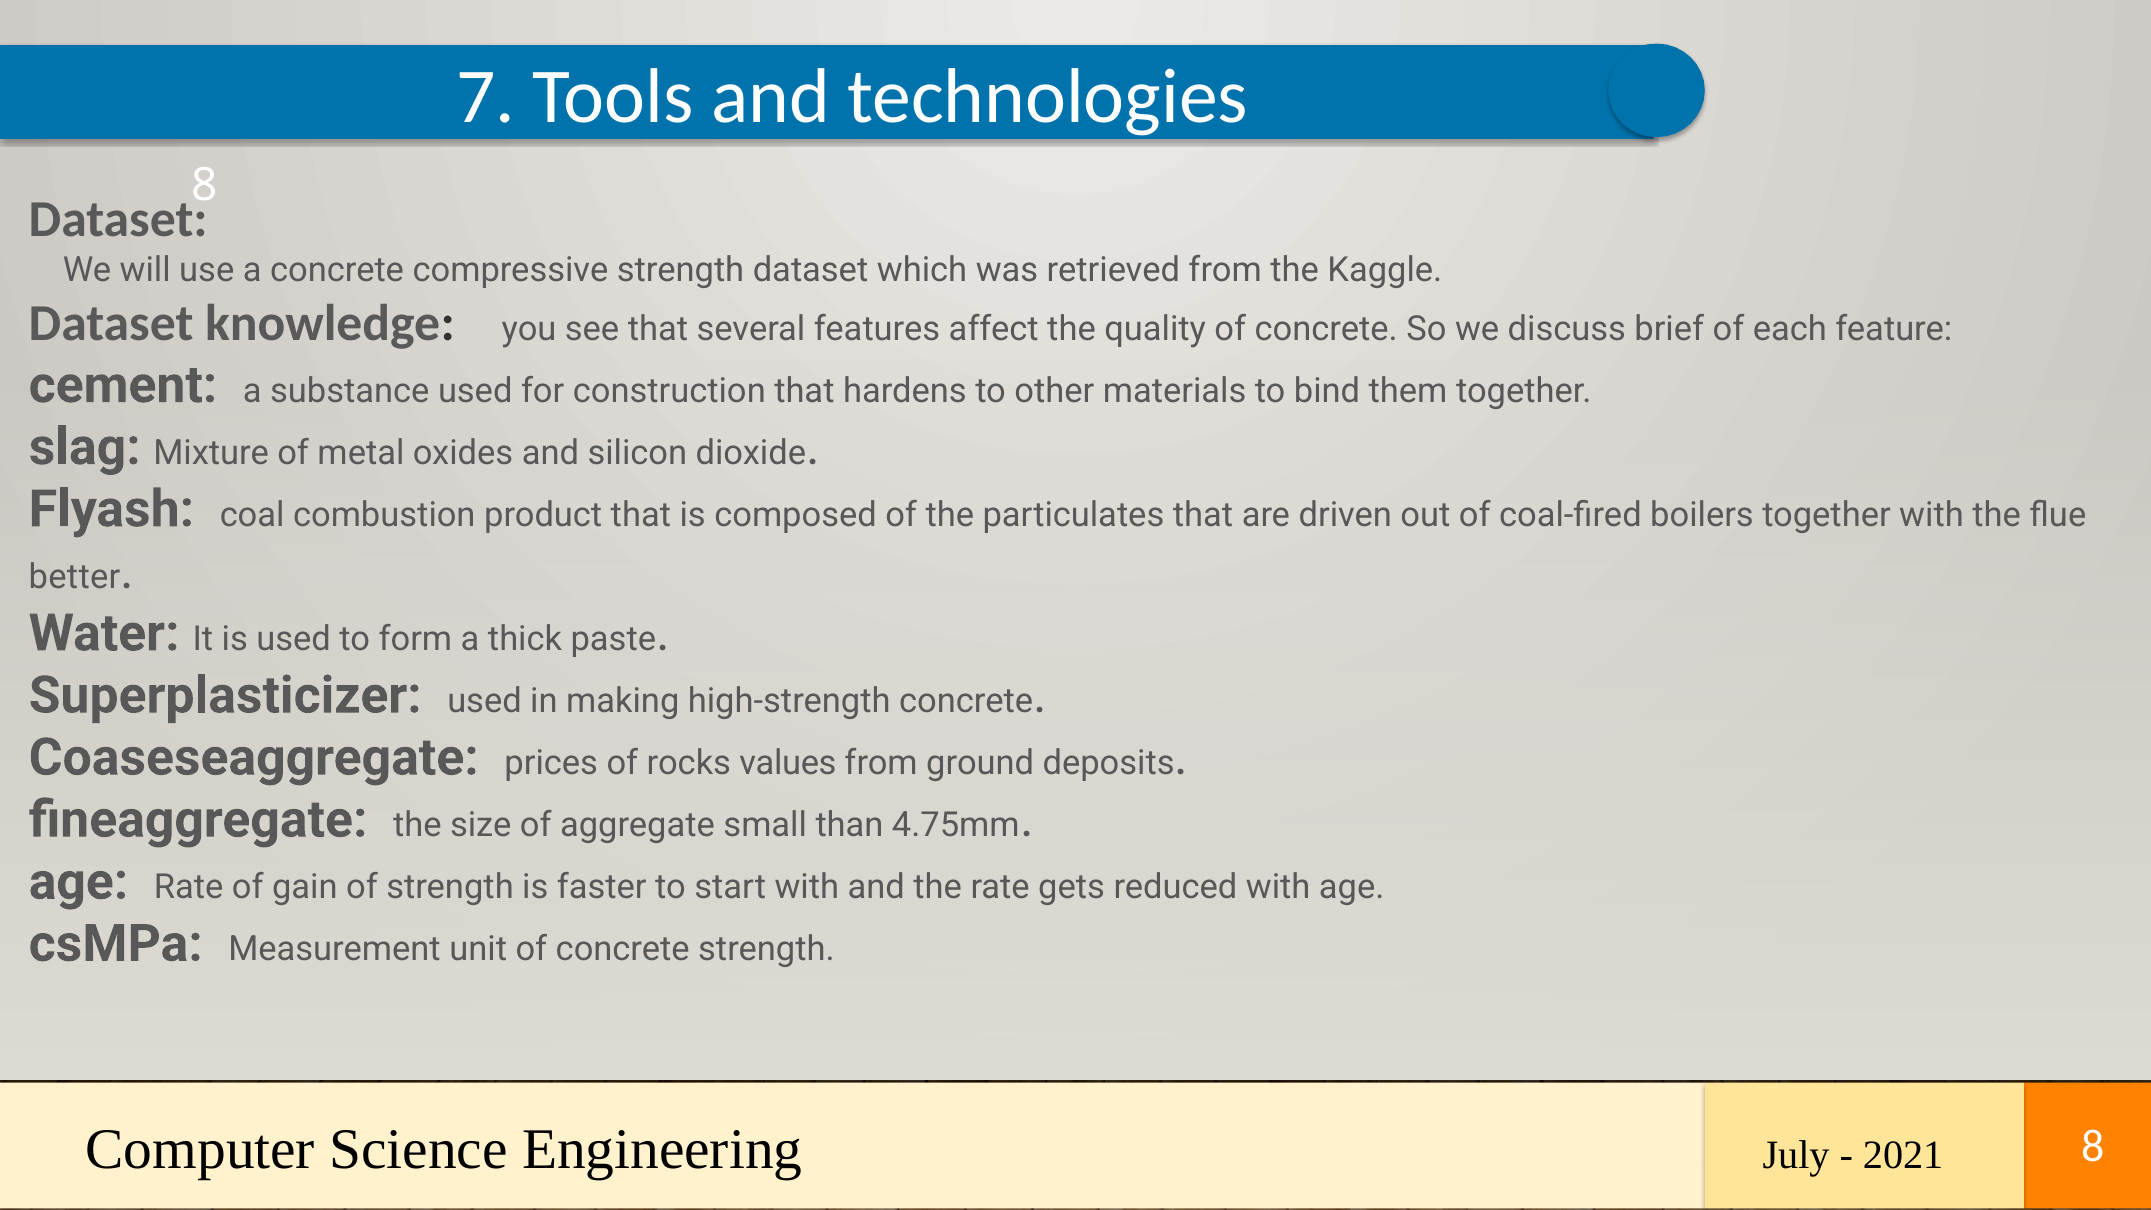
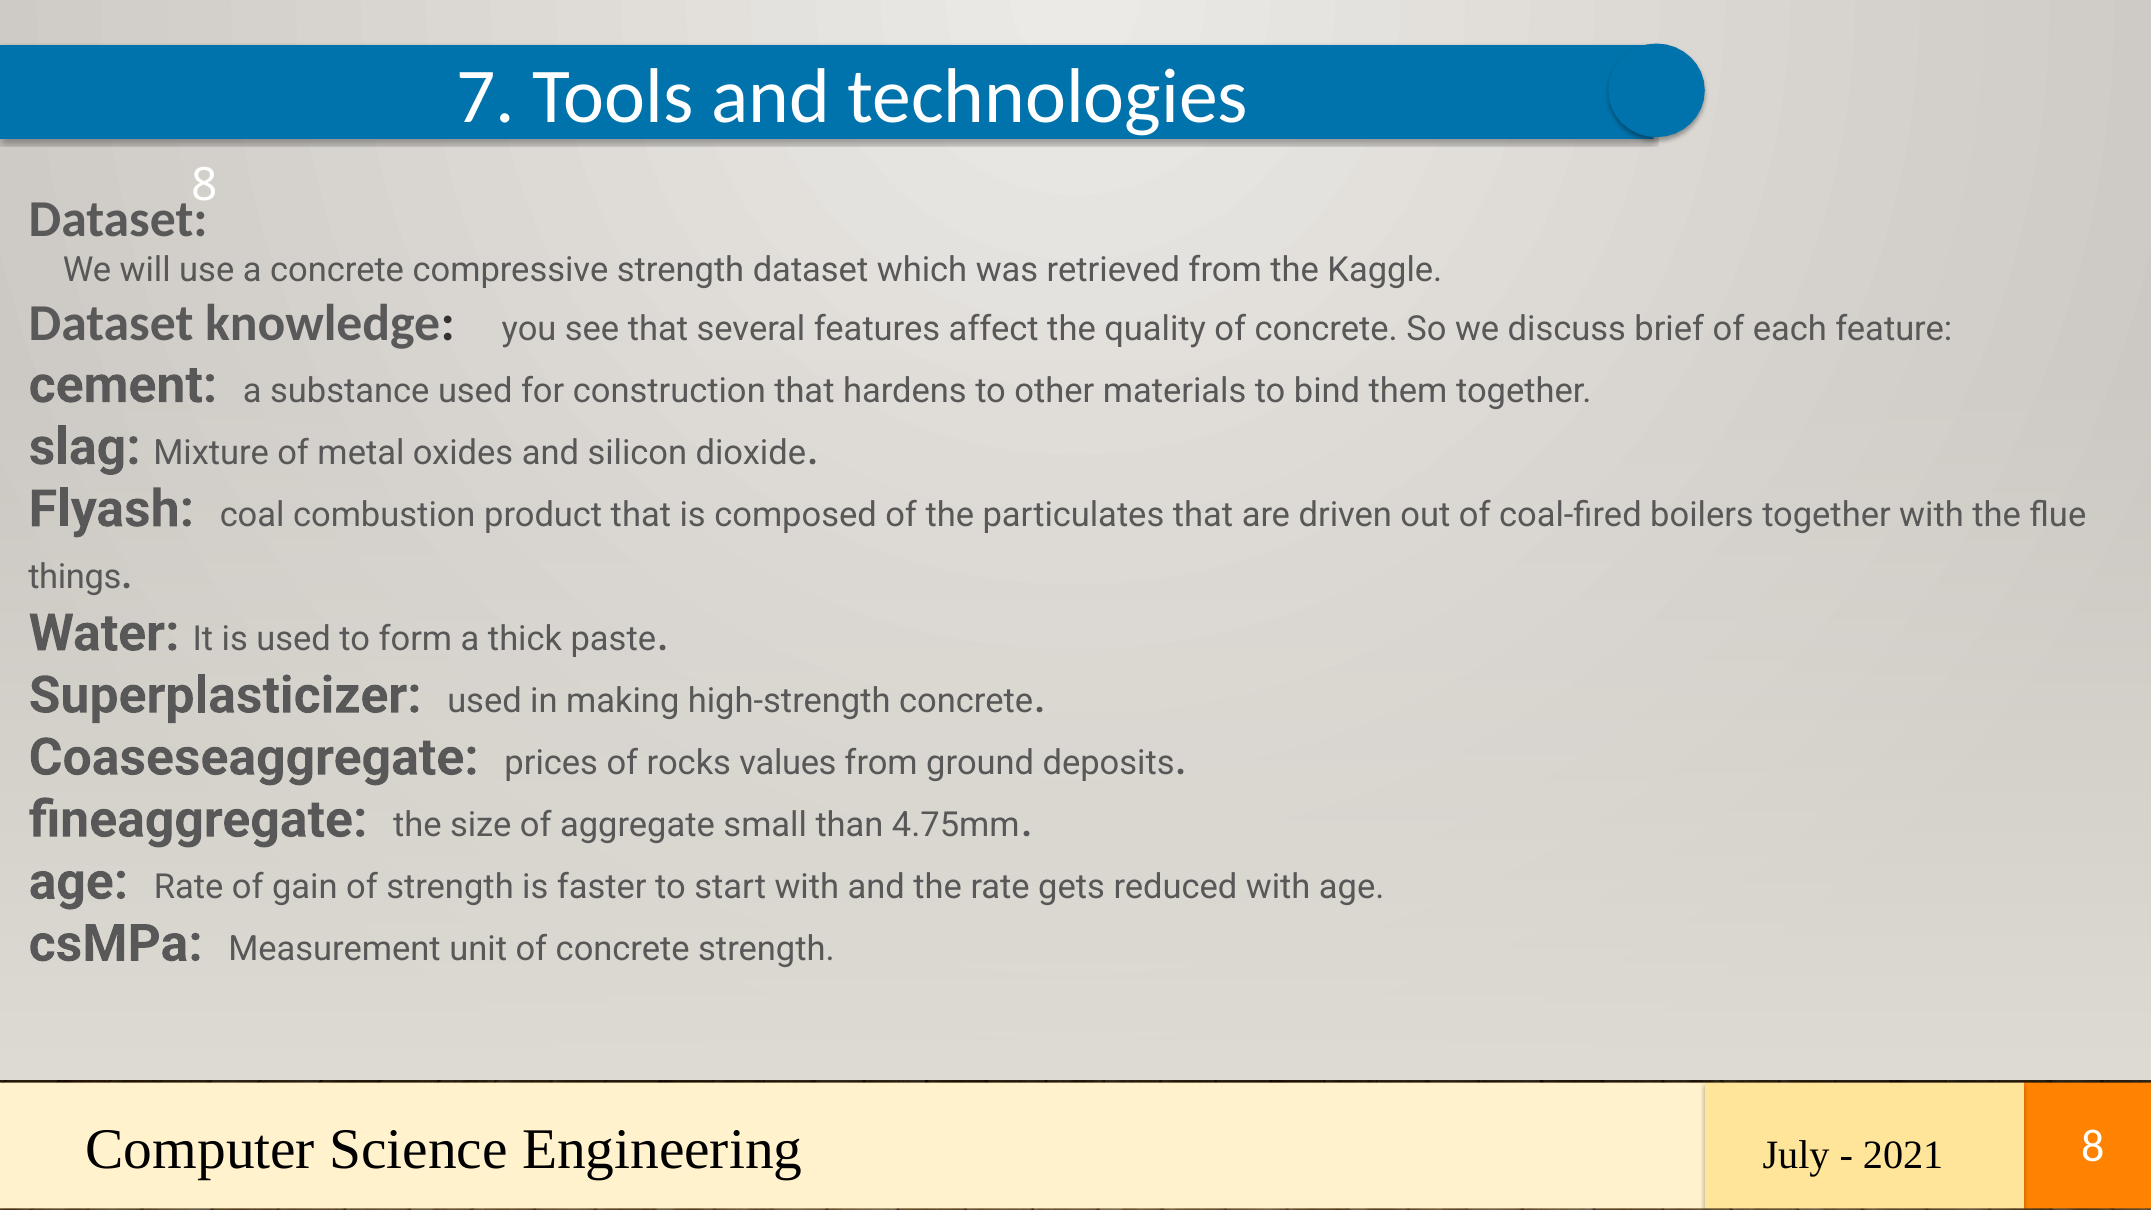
better: better -> things (75, 577)
